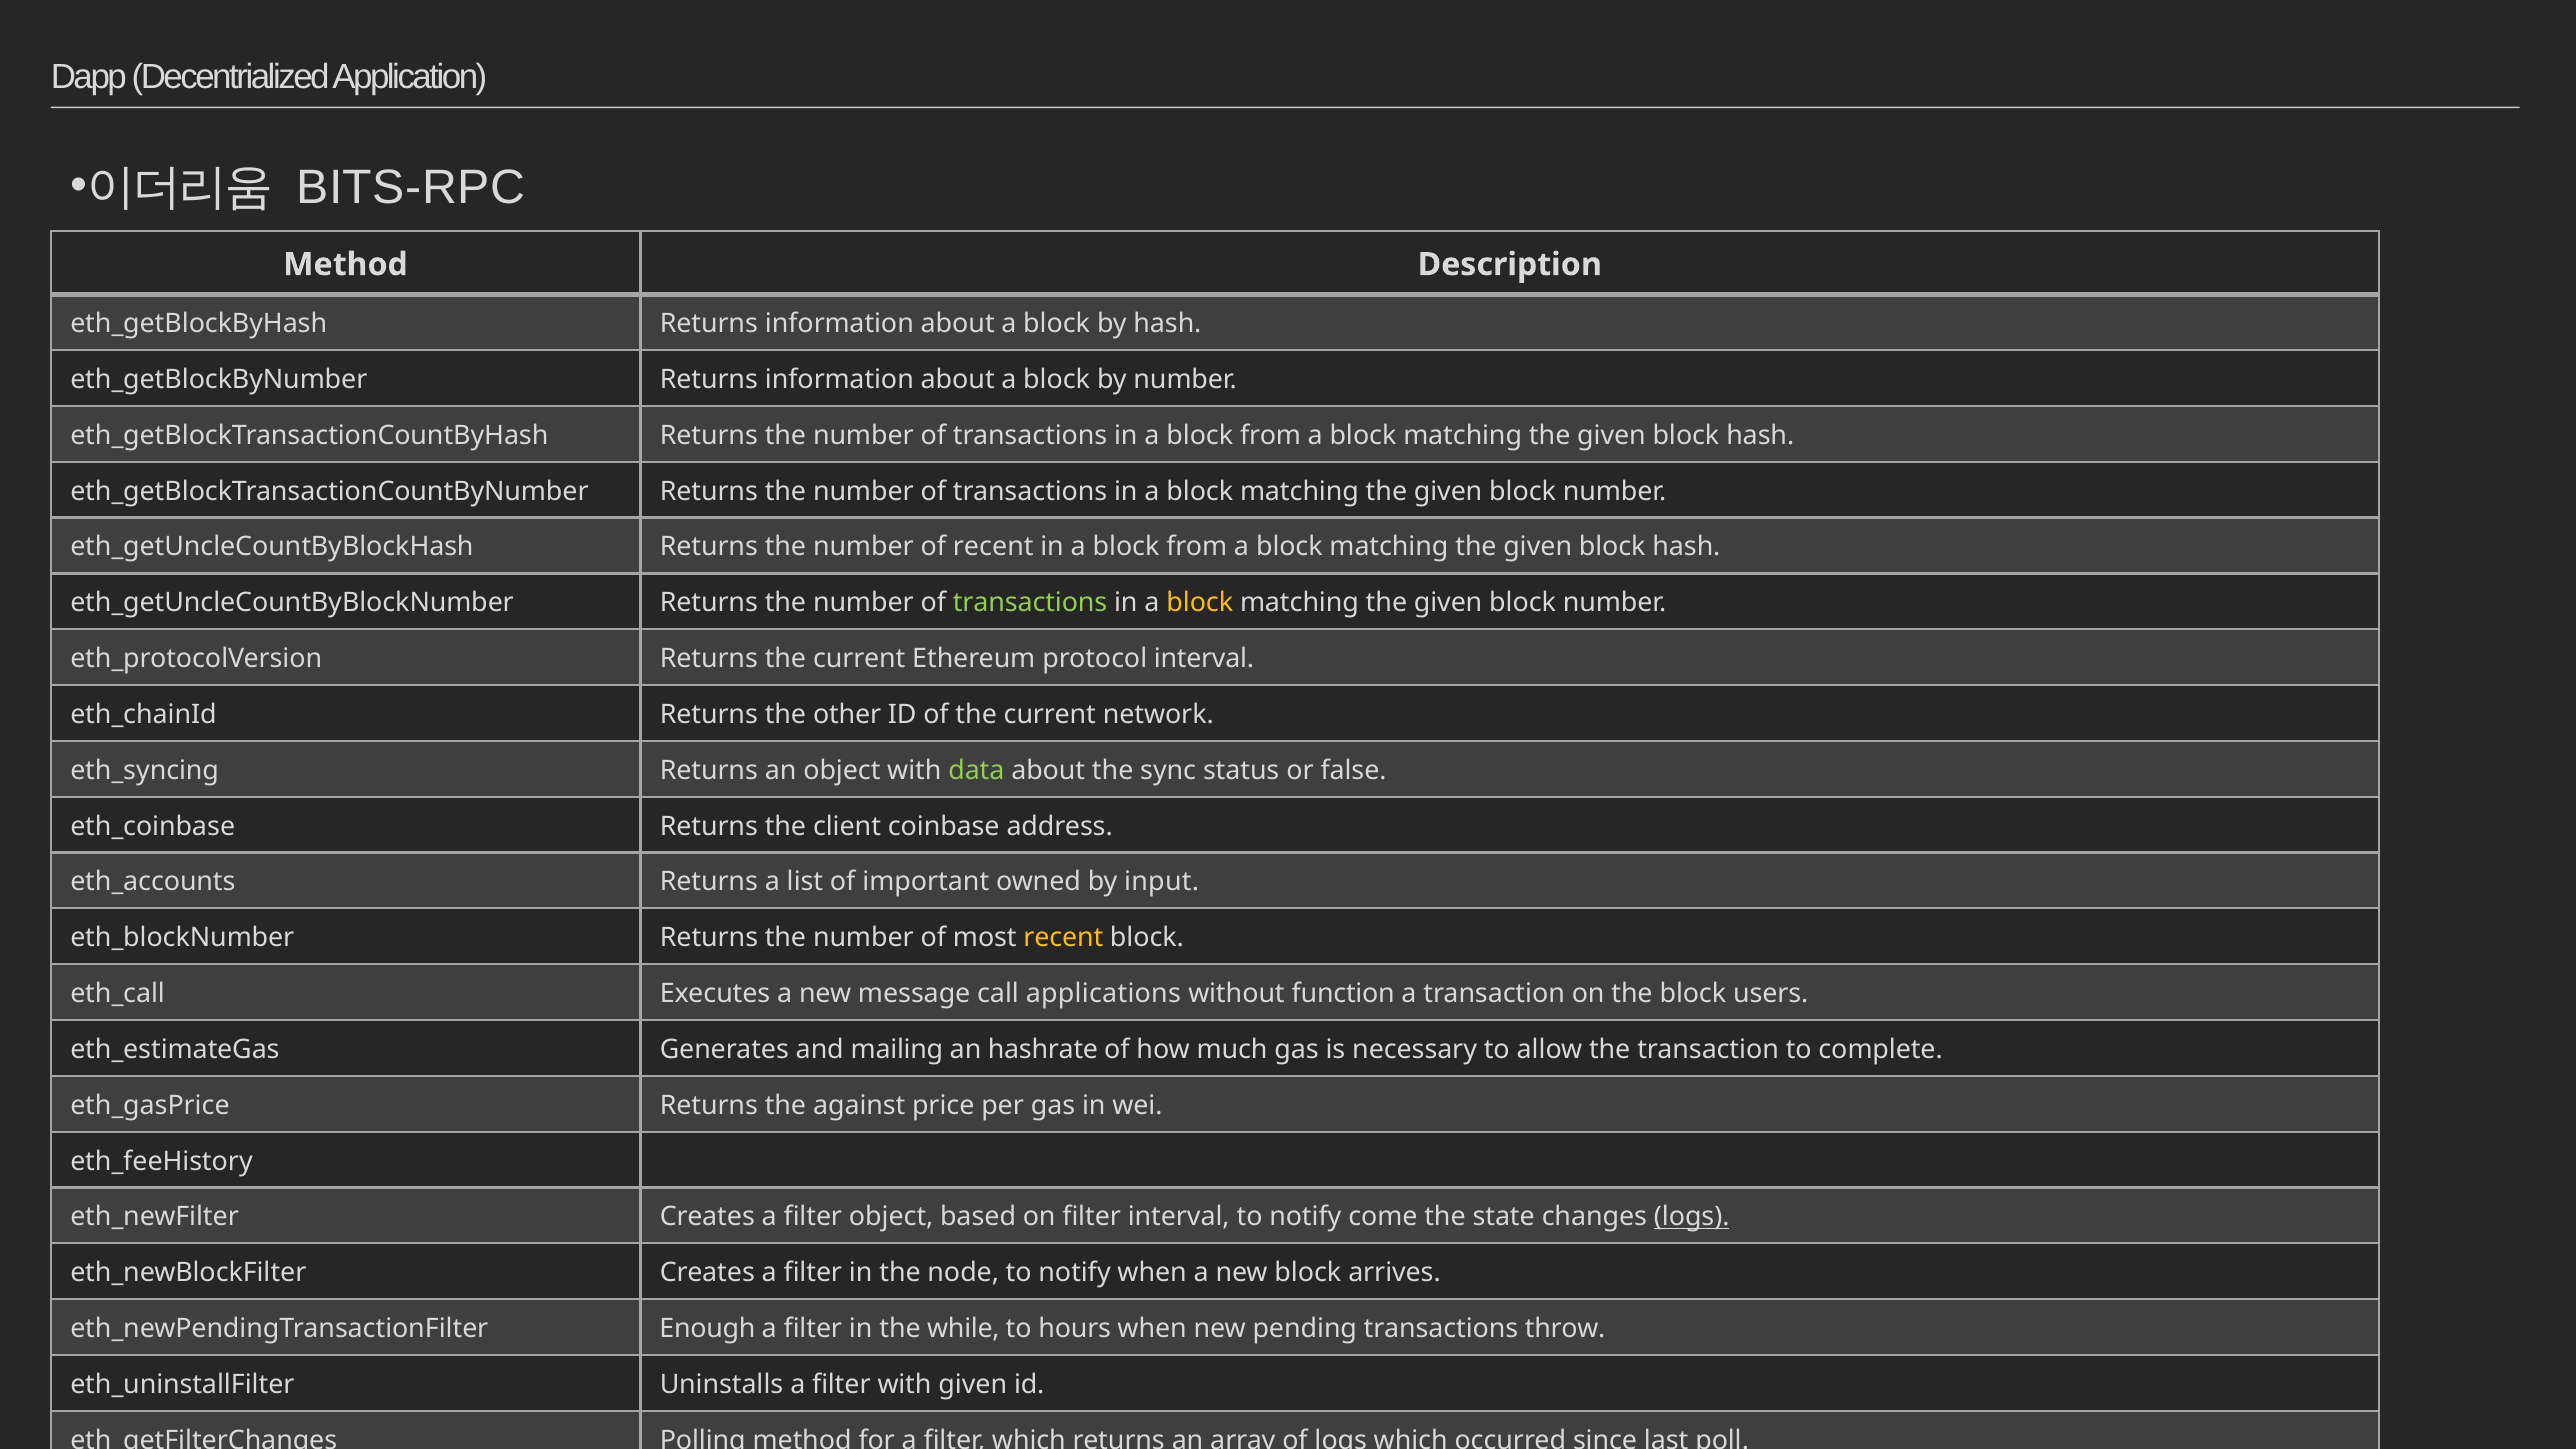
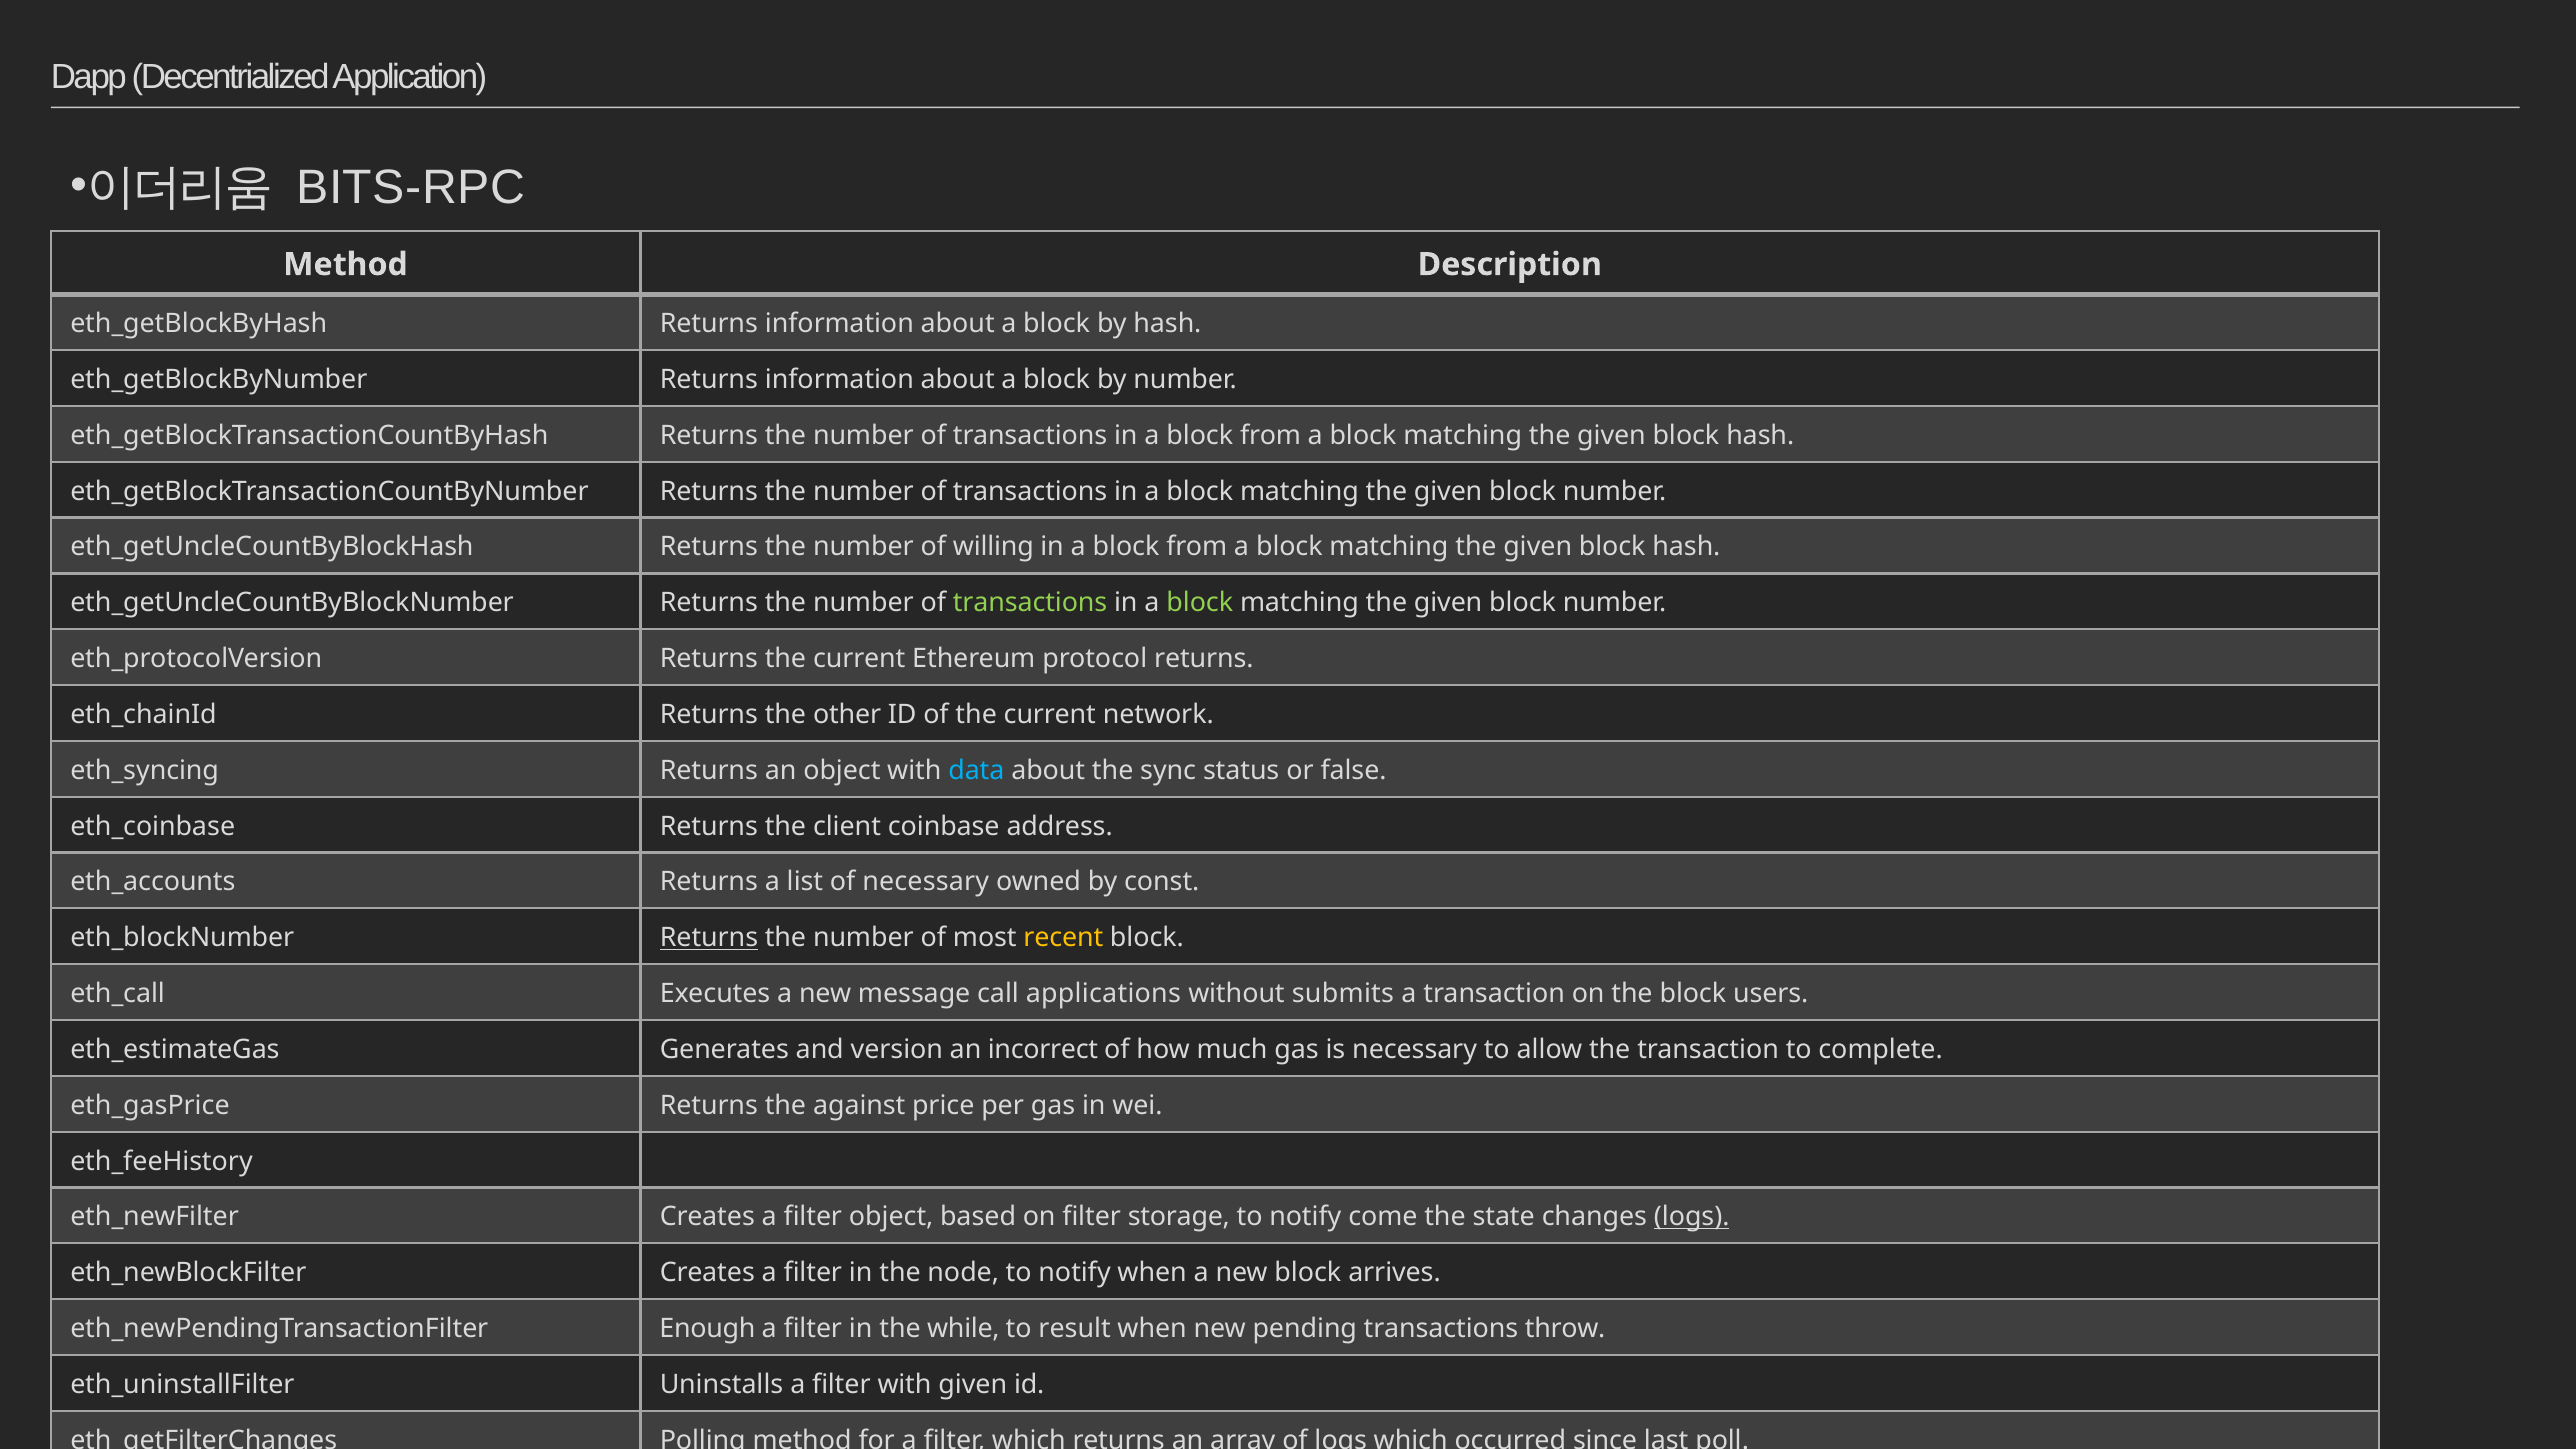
of recent: recent -> willing (993, 547)
block colour: yellow -> light green (1200, 603)
protocol interval: interval -> returns (1204, 659)
data colour: light green -> light blue (976, 770)
of important: important -> necessary (926, 882)
input: input -> const (1162, 882)
Returns underline: none -> present (709, 938)
function: function -> submits (1343, 994)
mailing: mailing -> version (897, 1049)
hashrate: hashrate -> incorrect (1043, 1049)
filter interval: interval -> storage (1179, 1217)
hours: hours -> result (1075, 1329)
